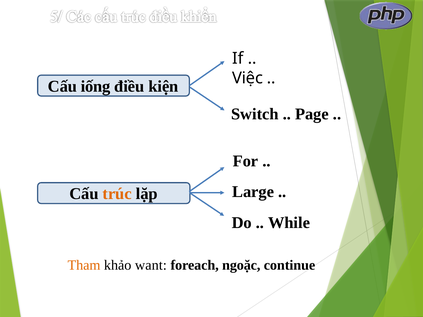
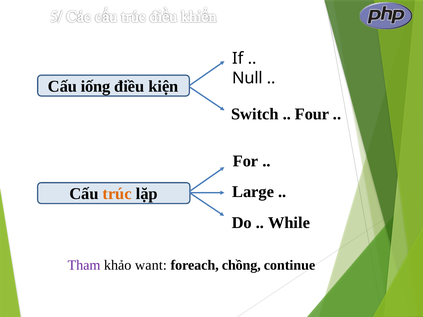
Việc: Việc -> Null (248, 78)
Page: Page -> Four (312, 114)
Tham colour: orange -> purple (84, 265)
ngoặc: ngoặc -> chồng (241, 265)
